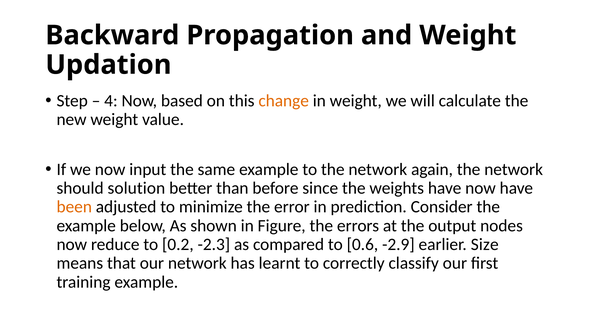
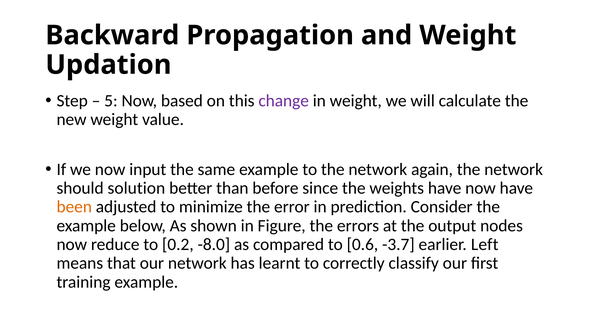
4: 4 -> 5 (111, 101)
change colour: orange -> purple (284, 101)
-2.3: -2.3 -> -8.0 (214, 244)
-2.9: -2.9 -> -3.7 (398, 244)
Size: Size -> Left (485, 244)
